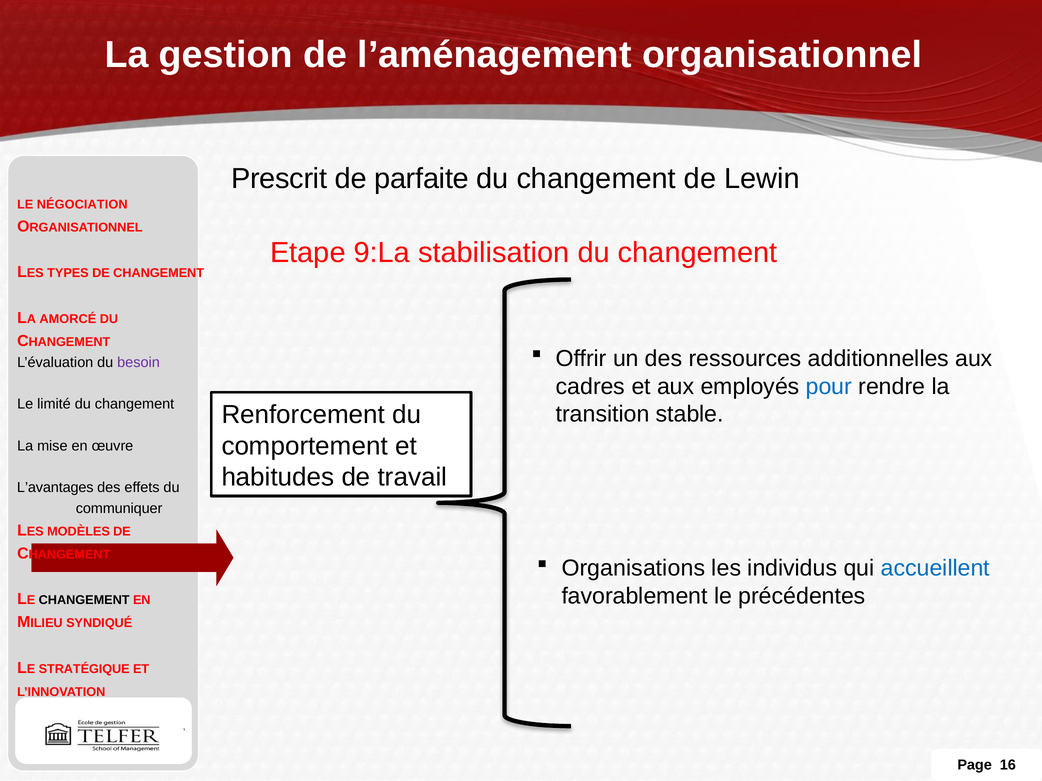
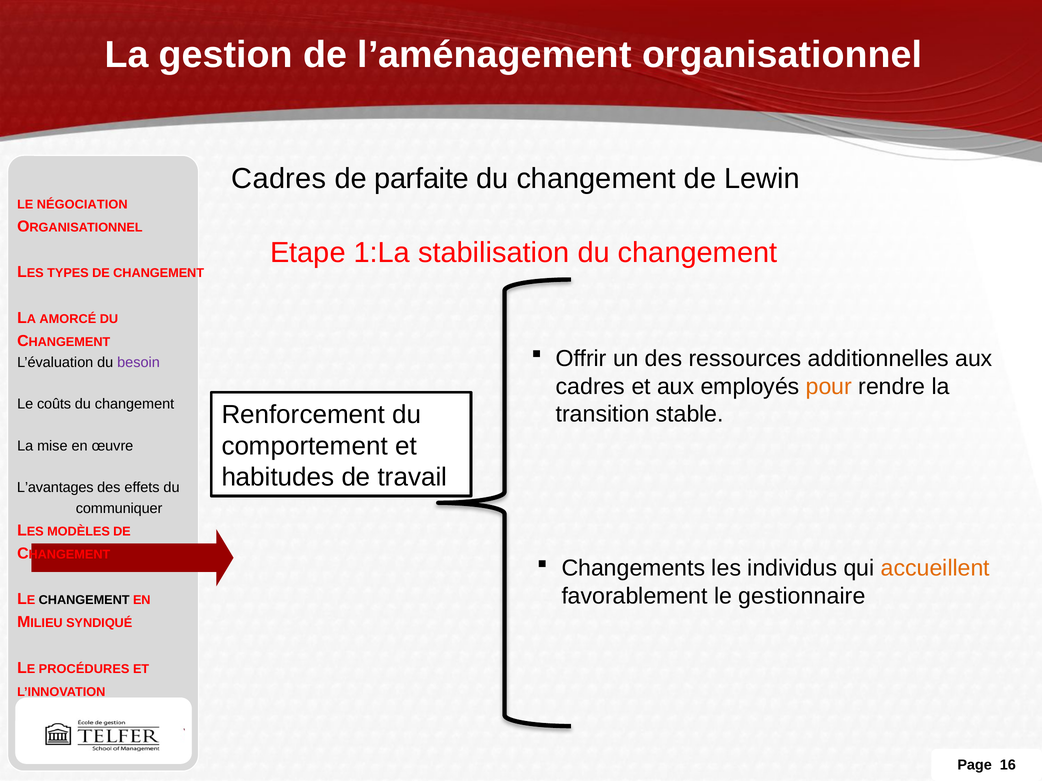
Prescrit: Prescrit -> Cadres (279, 179)
9:La: 9:La -> 1:La (382, 253)
pour colour: blue -> orange (829, 387)
limité: limité -> coûts (54, 404)
Organisations: Organisations -> Changements (633, 569)
accueillent colour: blue -> orange (935, 569)
précédentes: précédentes -> gestionnaire (802, 596)
STRATÉGIQUE: STRATÉGIQUE -> PROCÉDURES (84, 669)
